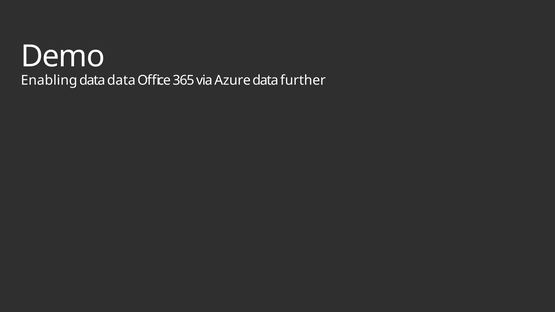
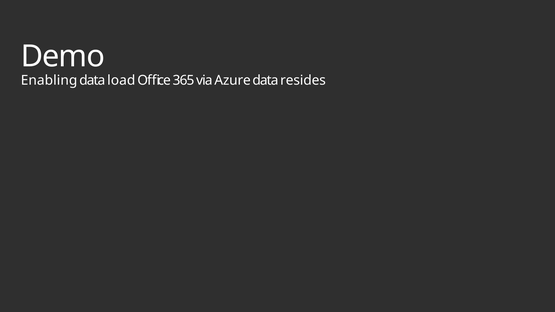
data data: data -> load (121, 80)
further: further -> resides (303, 80)
